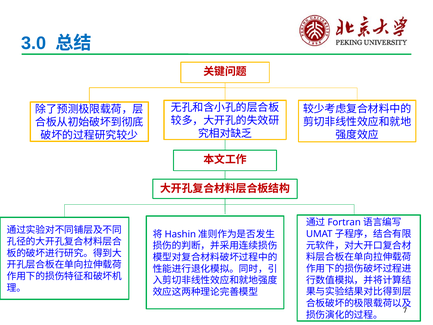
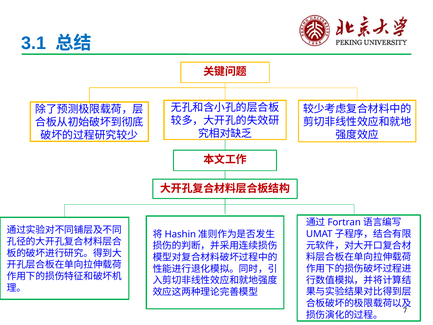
3.0: 3.0 -> 3.1 (34, 43)
